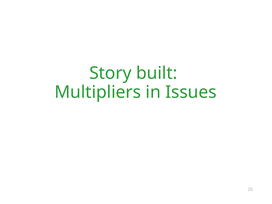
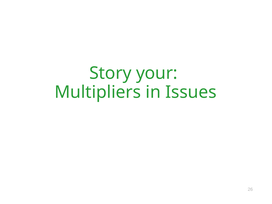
built: built -> your (157, 73)
